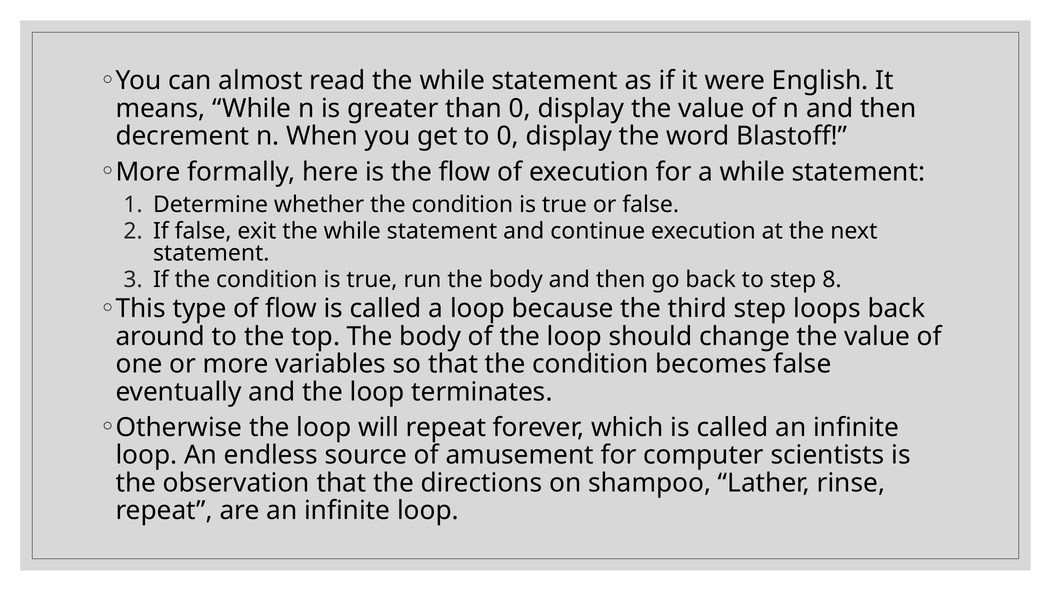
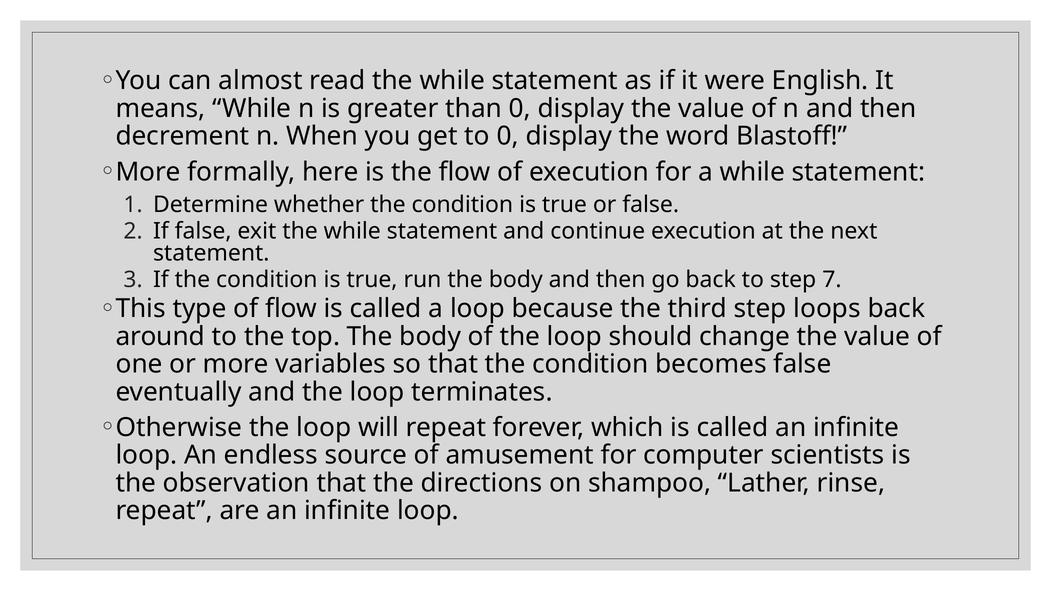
8: 8 -> 7 (832, 280)
